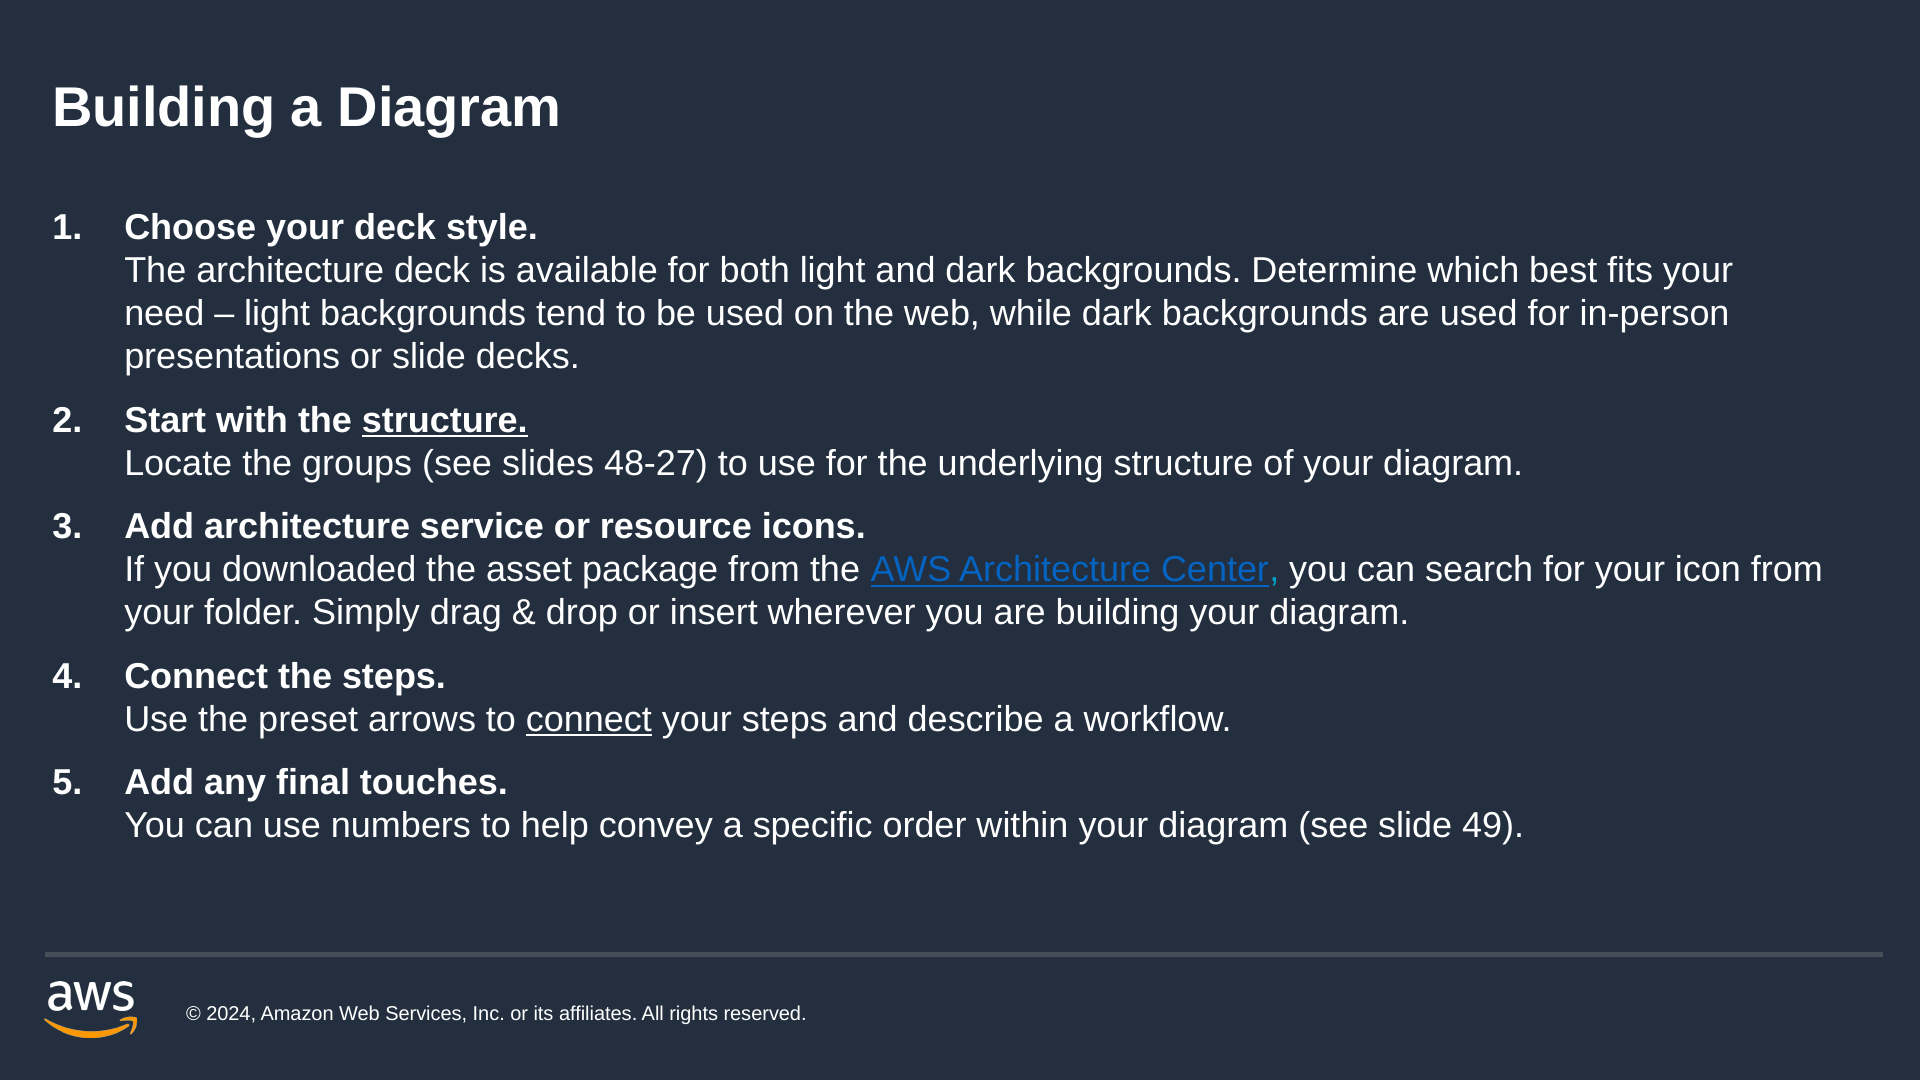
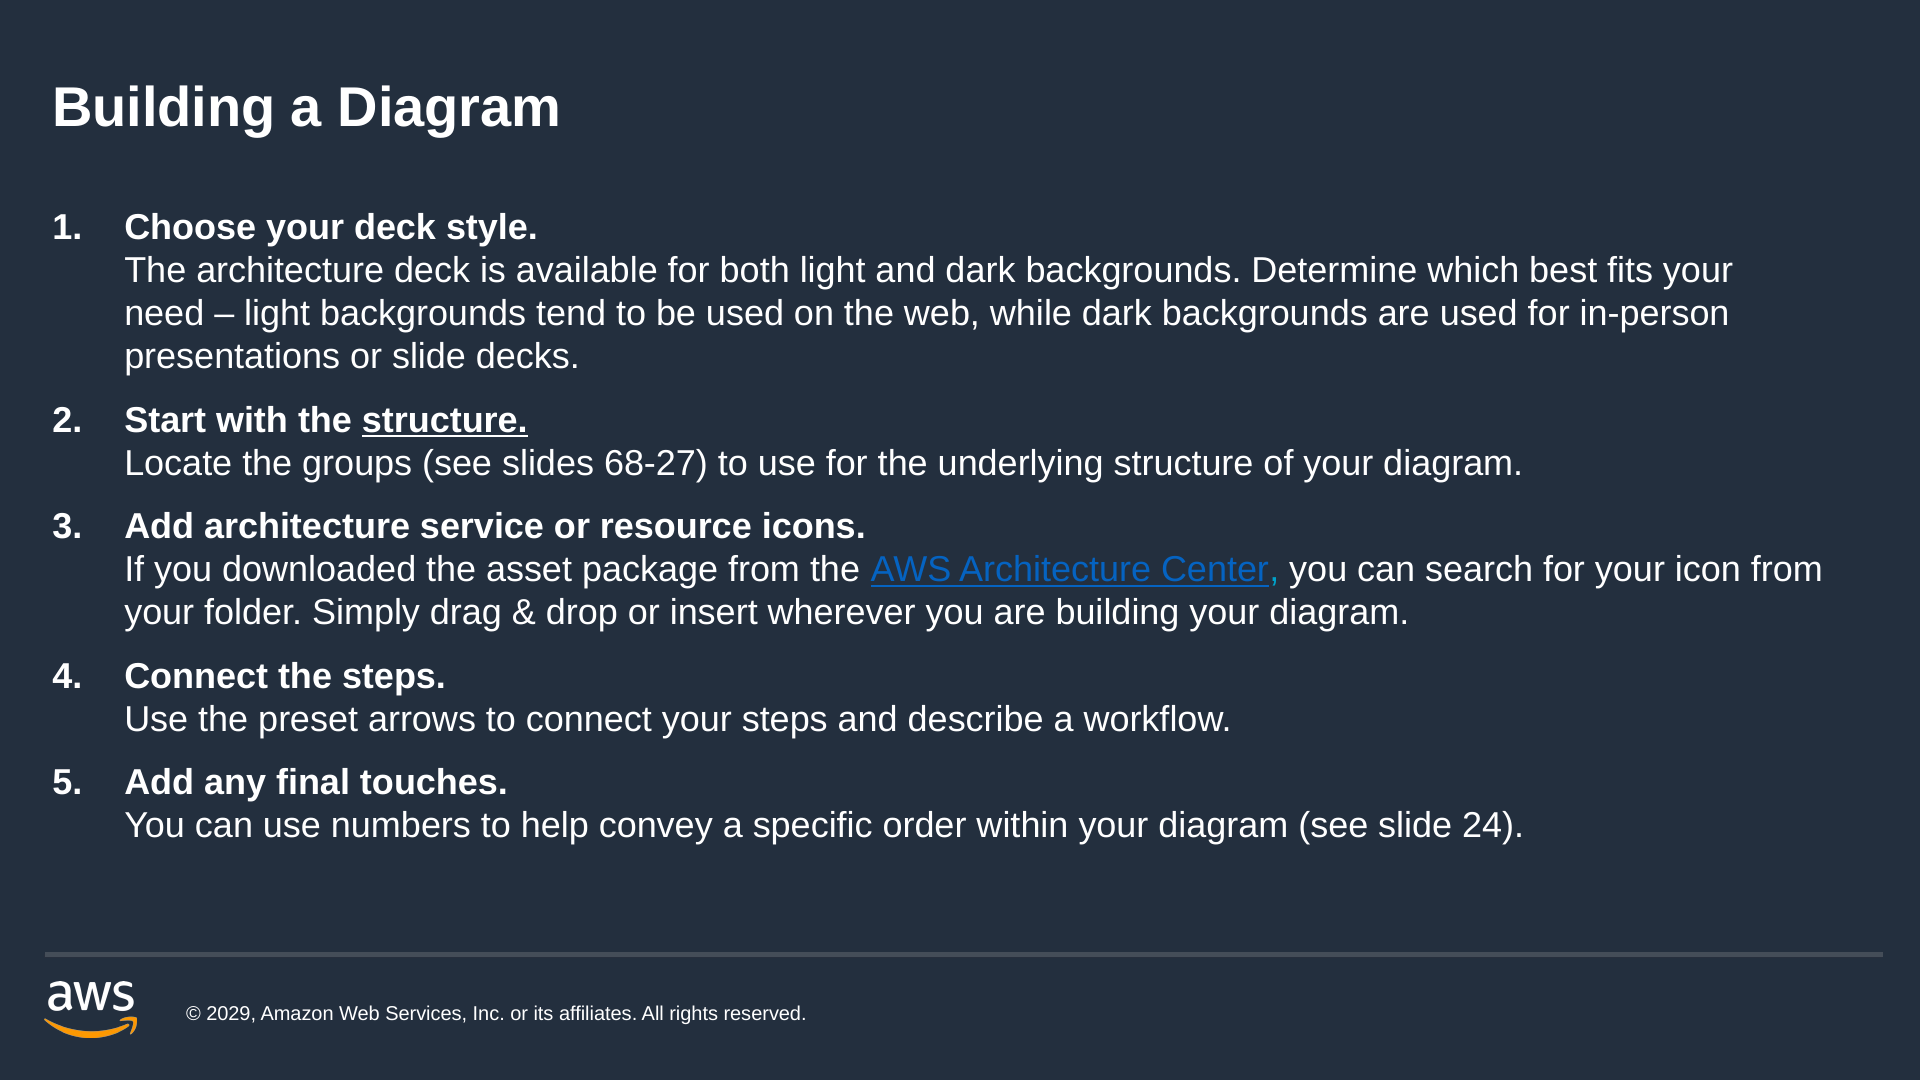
48-27: 48-27 -> 68-27 (656, 463)
connect underline: present -> none (589, 719)
49: 49 -> 24 (1493, 826)
2024: 2024 -> 2029 (231, 1014)
